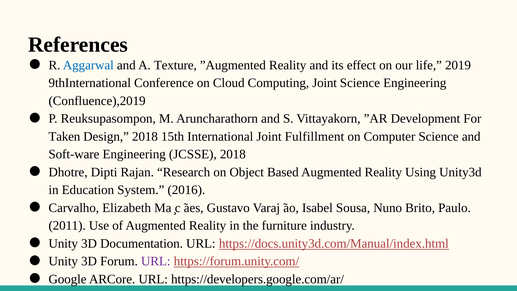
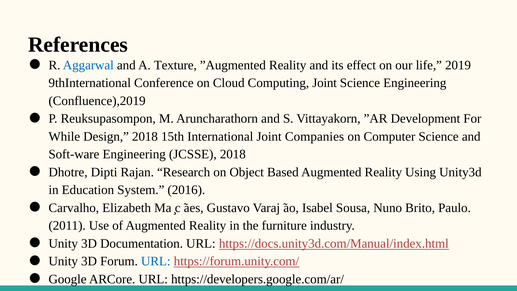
Taken: Taken -> While (64, 136)
Fulfillment: Fulfillment -> Companies (314, 136)
URL colour: purple -> blue (156, 261)
